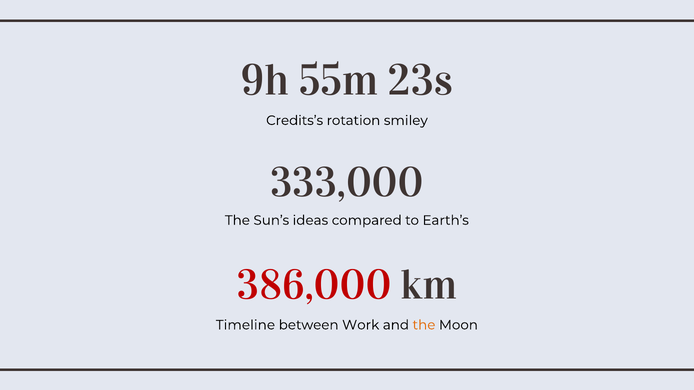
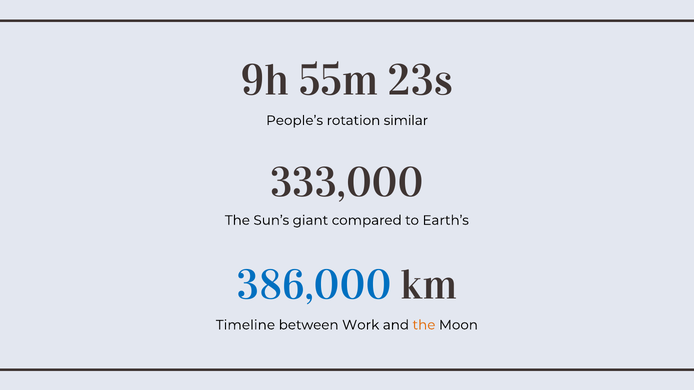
Credits’s: Credits’s -> People’s (295, 121)
smiley: smiley -> similar (406, 121)
ideas: ideas -> giant (310, 221)
386,000 colour: red -> blue (314, 285)
